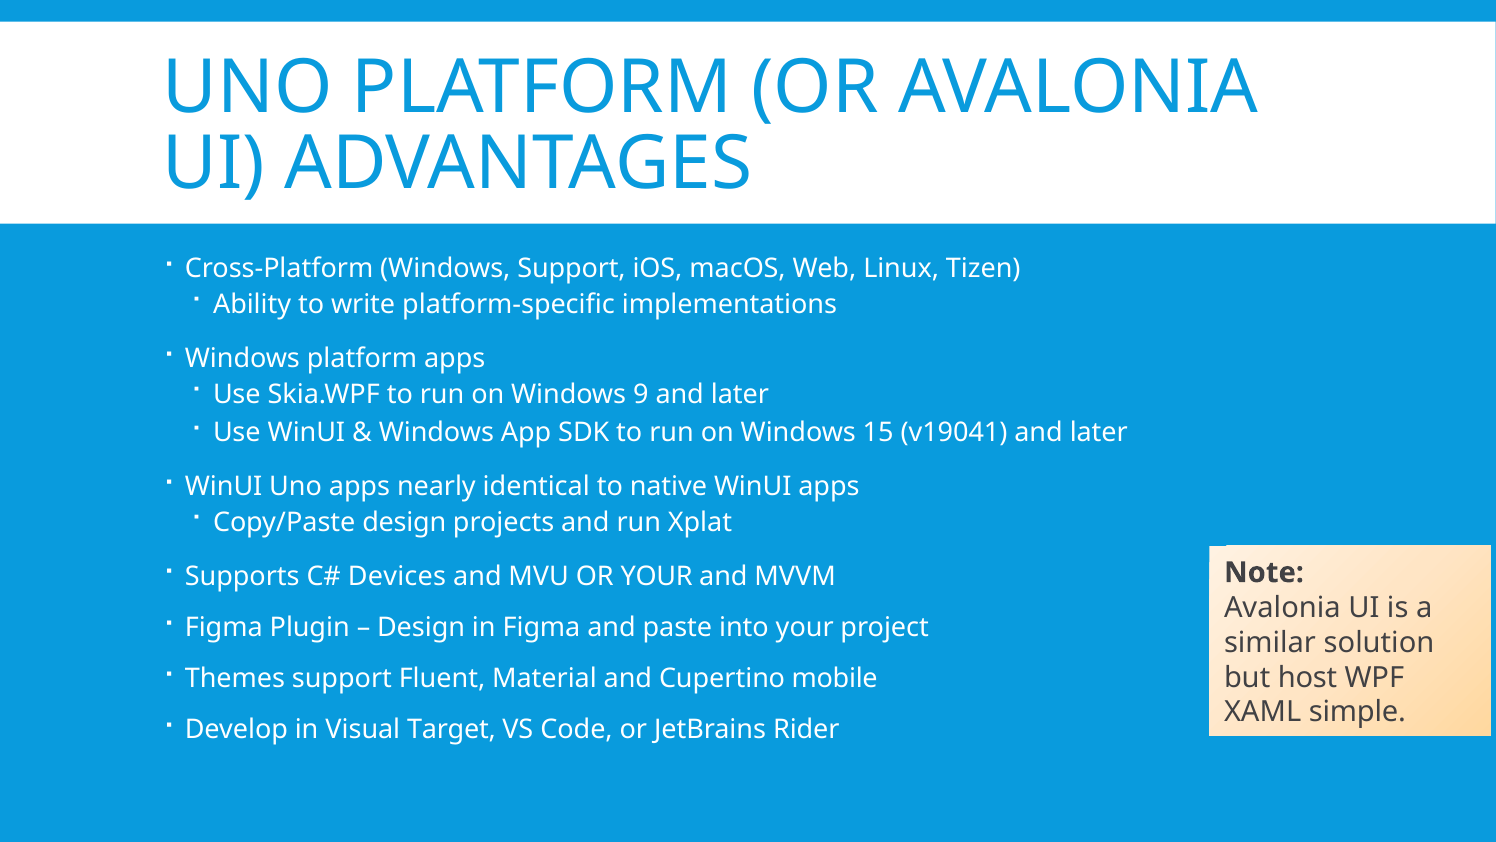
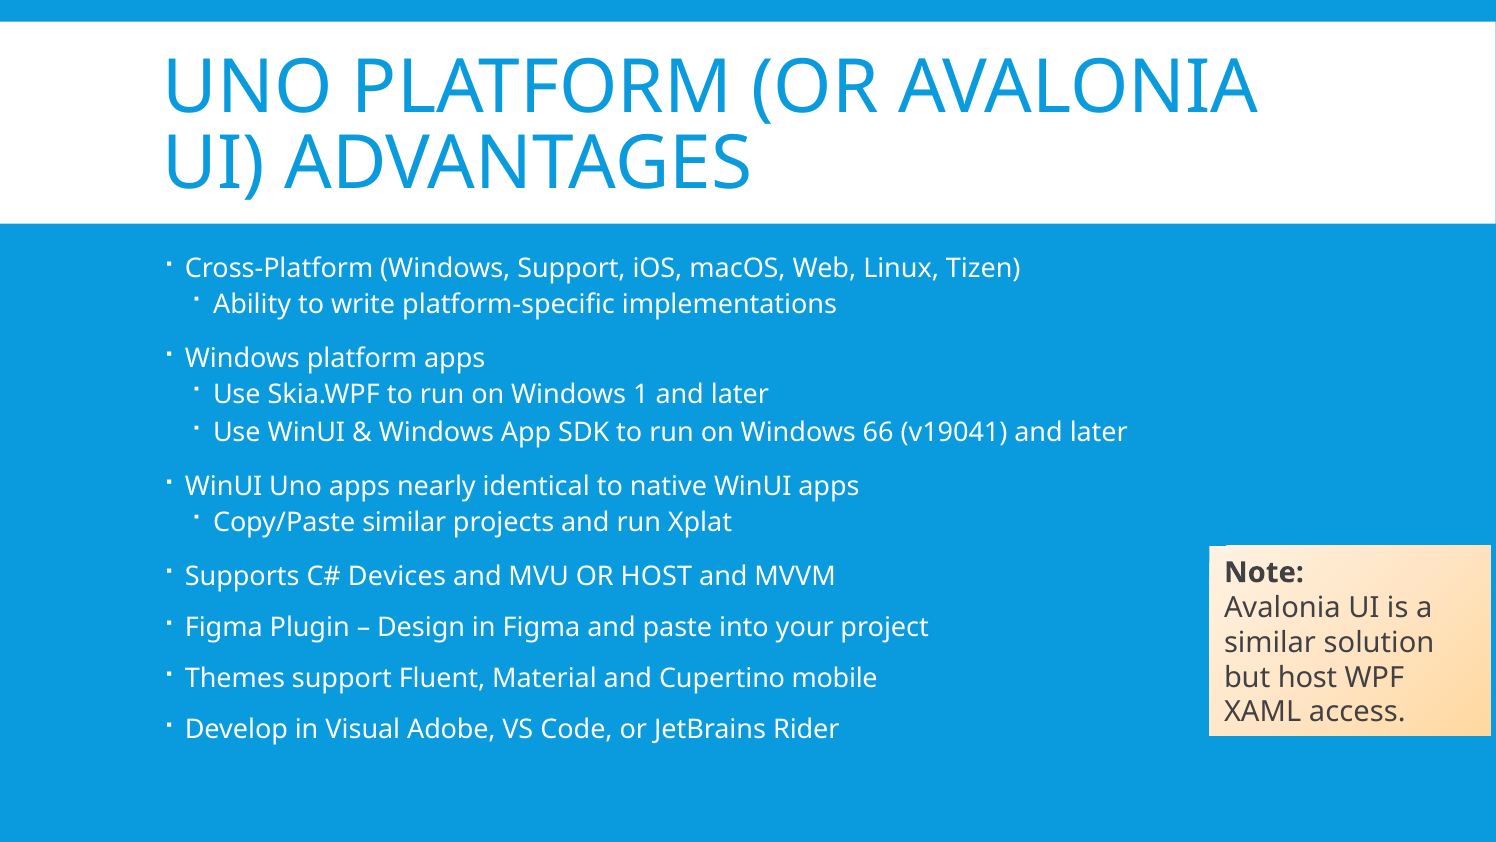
9: 9 -> 1 (641, 394)
15: 15 -> 66 (878, 432)
Copy/Paste design: design -> similar (404, 522)
OR YOUR: YOUR -> HOST (656, 576)
simple: simple -> access (1357, 712)
Target: Target -> Adobe (451, 729)
